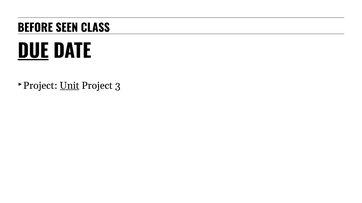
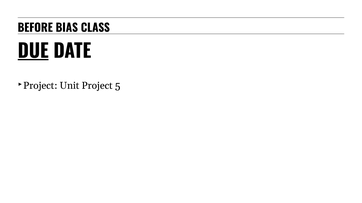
SEEN: SEEN -> BIAS (67, 28)
Unit underline: present -> none (69, 86)
3: 3 -> 5 (118, 86)
